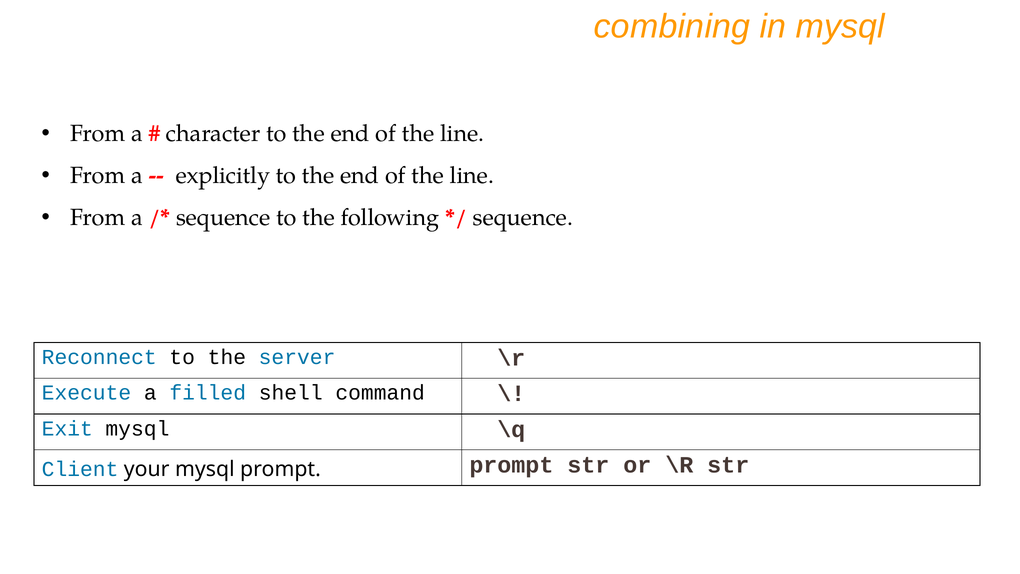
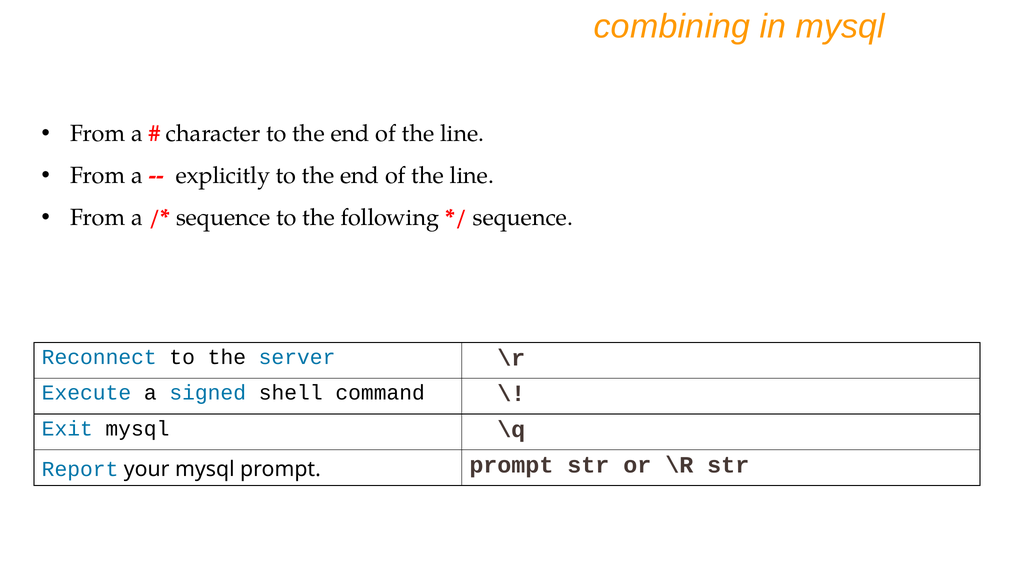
filled: filled -> signed (208, 393)
Client: Client -> Report (80, 469)
